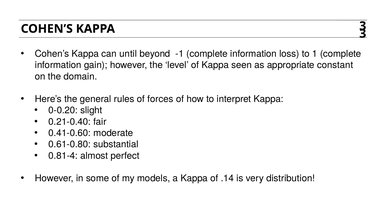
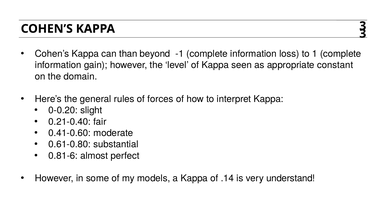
until: until -> than (128, 54)
0.81-4: 0.81-4 -> 0.81-6 (63, 155)
distribution: distribution -> understand (291, 178)
